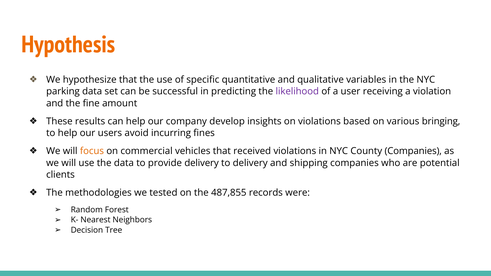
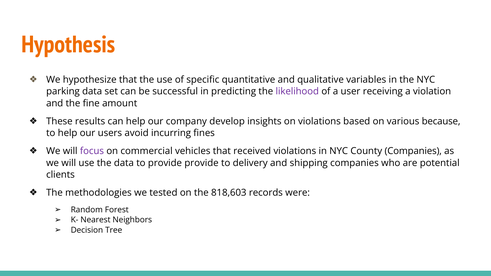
bringing: bringing -> because (441, 121)
focus colour: orange -> purple (92, 151)
provide delivery: delivery -> provide (202, 163)
487,855: 487,855 -> 818,603 (229, 193)
